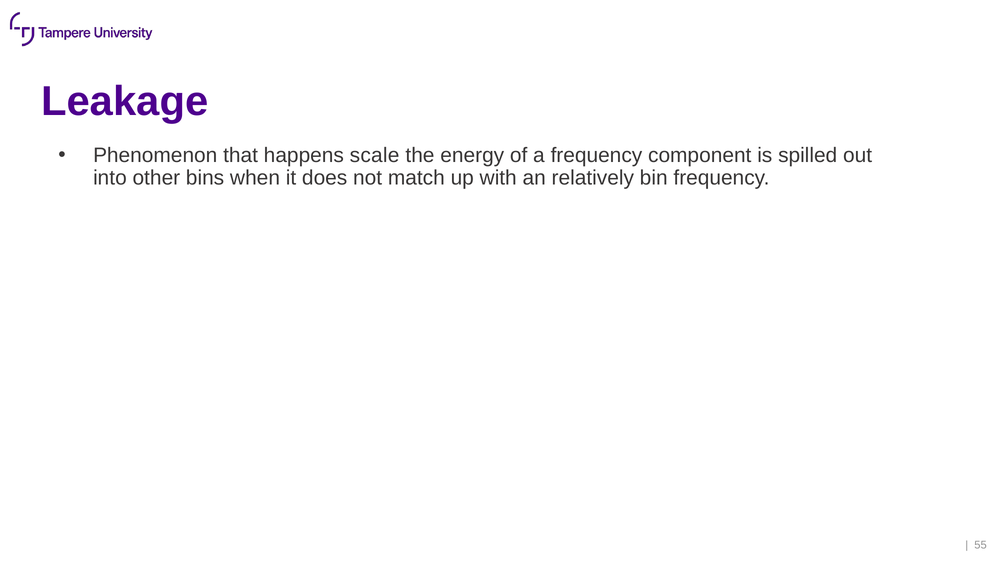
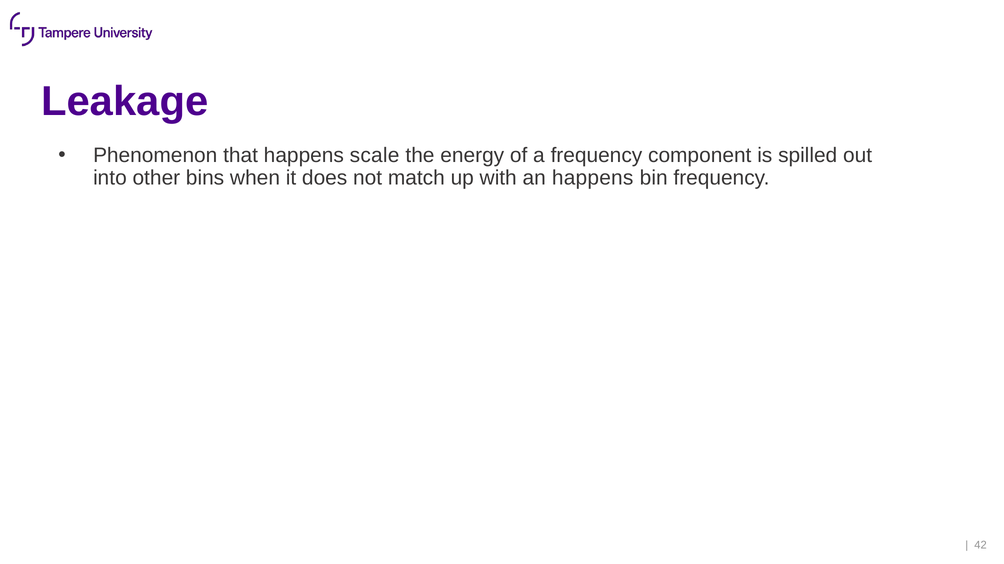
an relatively: relatively -> happens (593, 178)
55: 55 -> 42 (981, 546)
